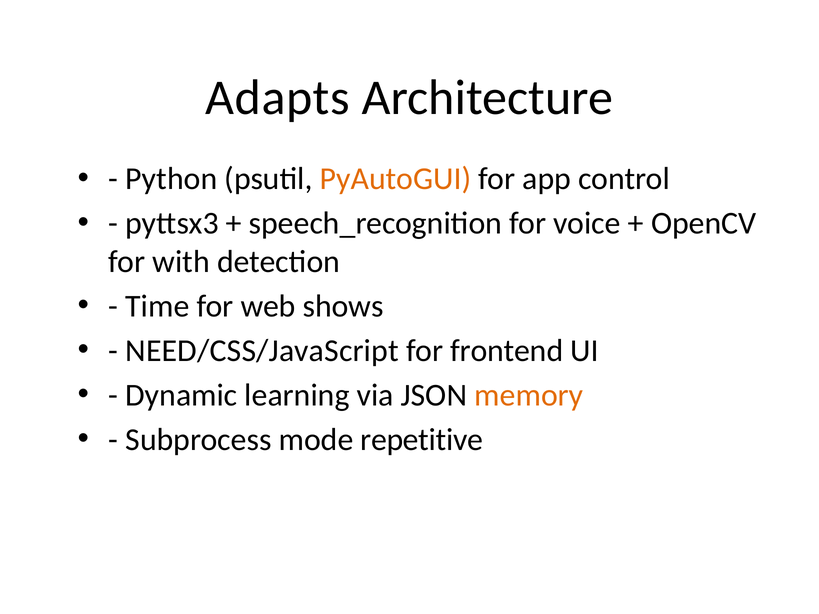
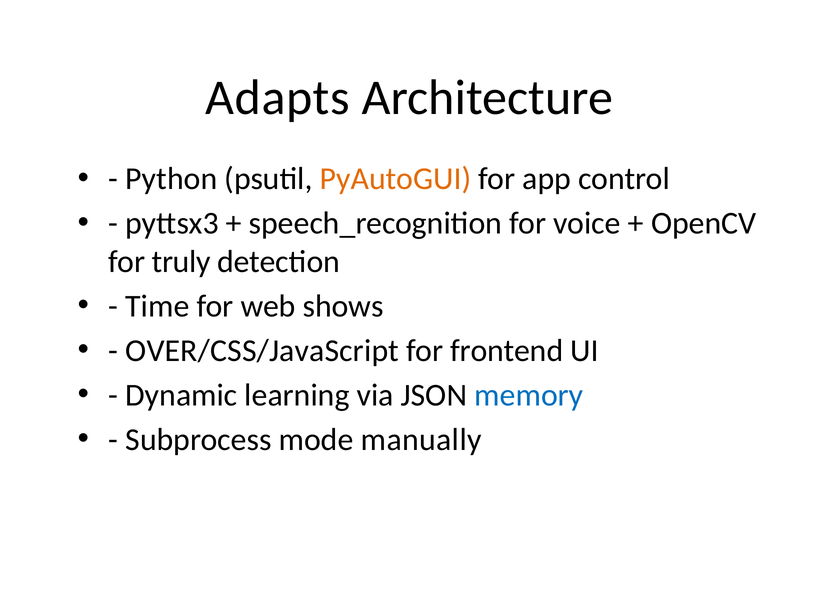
with: with -> truly (181, 262)
NEED/CSS/JavaScript: NEED/CSS/JavaScript -> OVER/CSS/JavaScript (262, 351)
memory colour: orange -> blue (529, 395)
repetitive: repetitive -> manually (421, 440)
